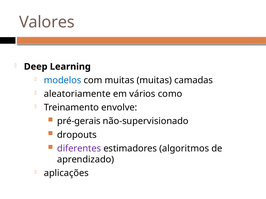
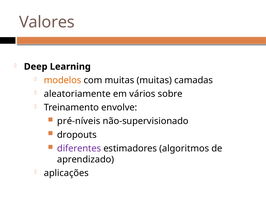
modelos colour: blue -> orange (63, 80)
como: como -> sobre (170, 94)
pré-gerais: pré-gerais -> pré-níveis (79, 121)
